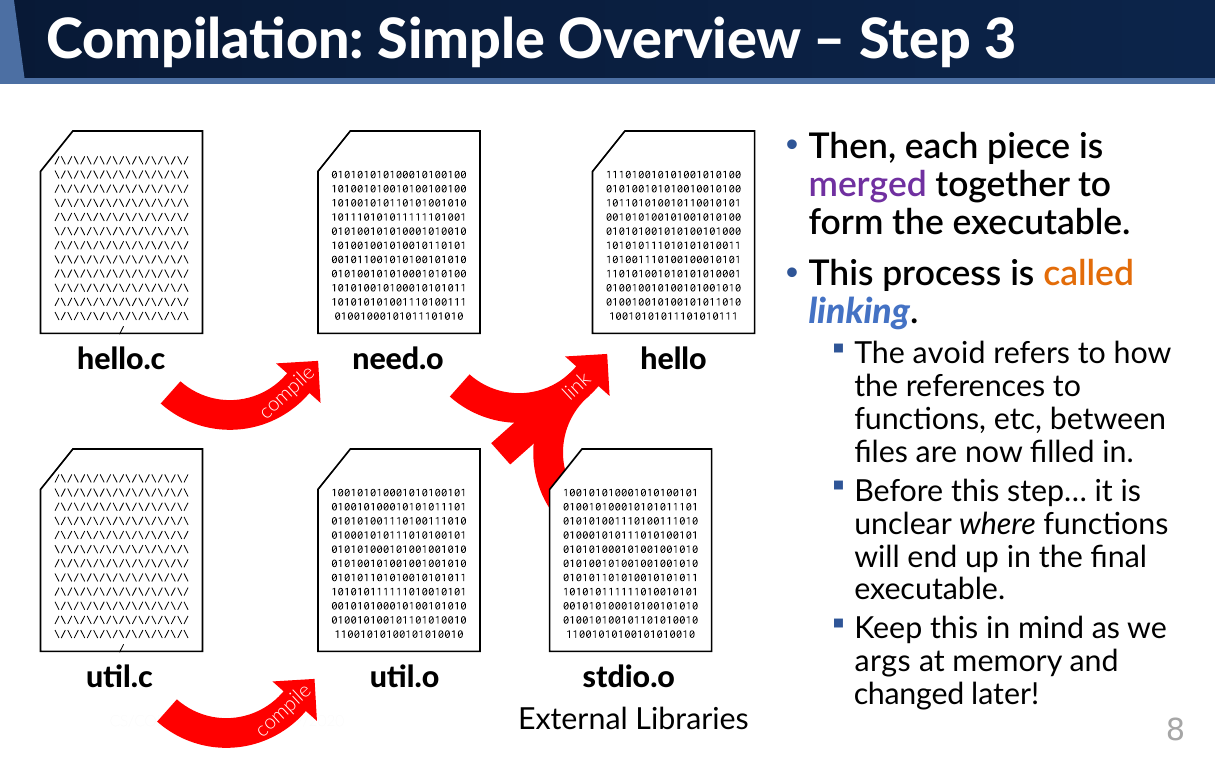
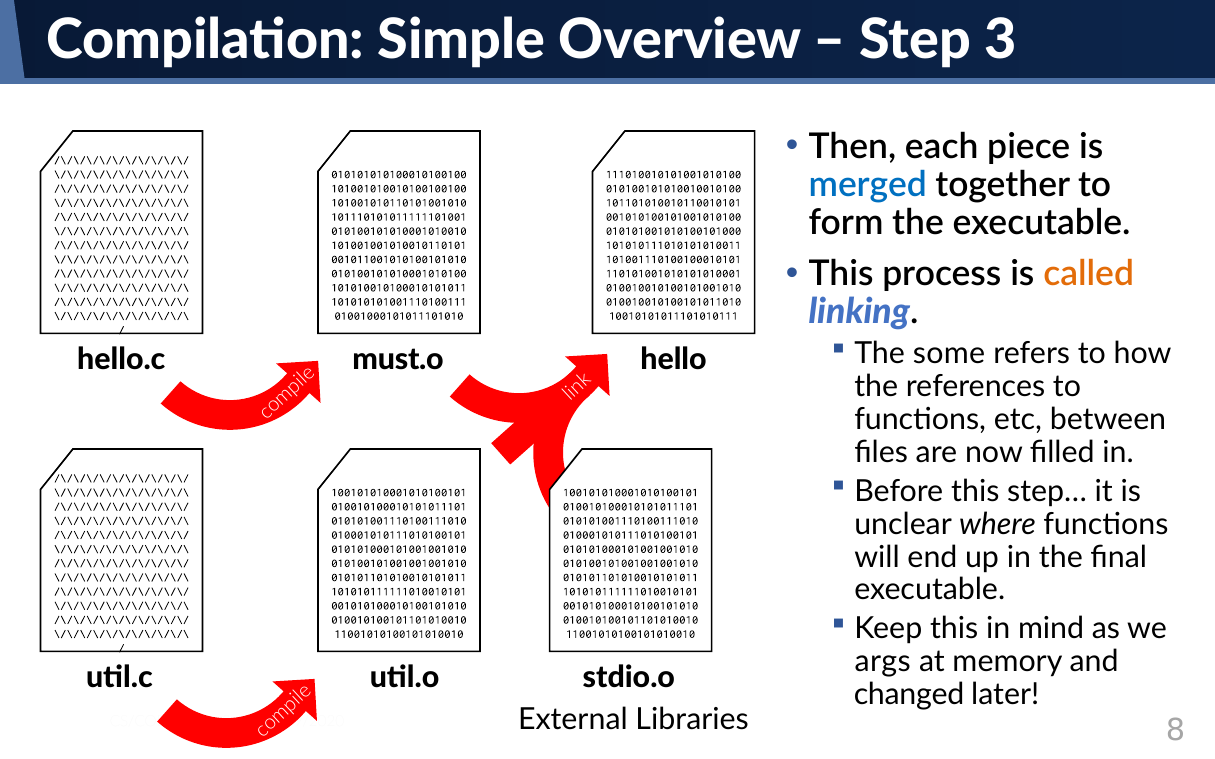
merged colour: purple -> blue (868, 185)
avoid: avoid -> some (949, 354)
need.o: need.o -> must.o (398, 360)
